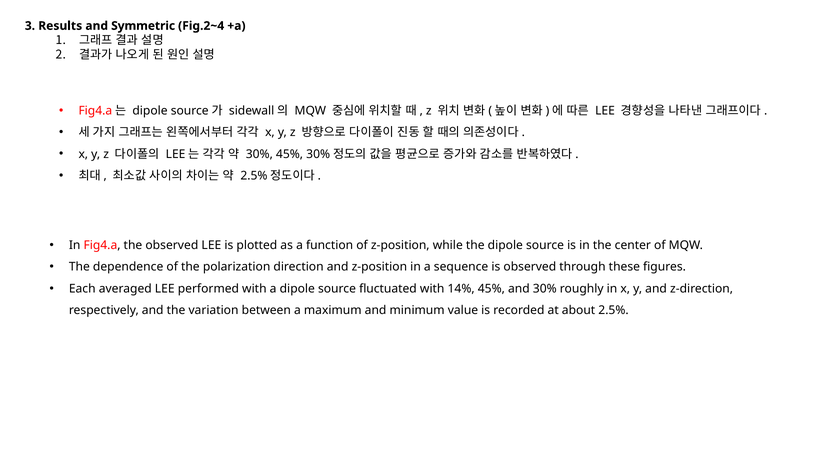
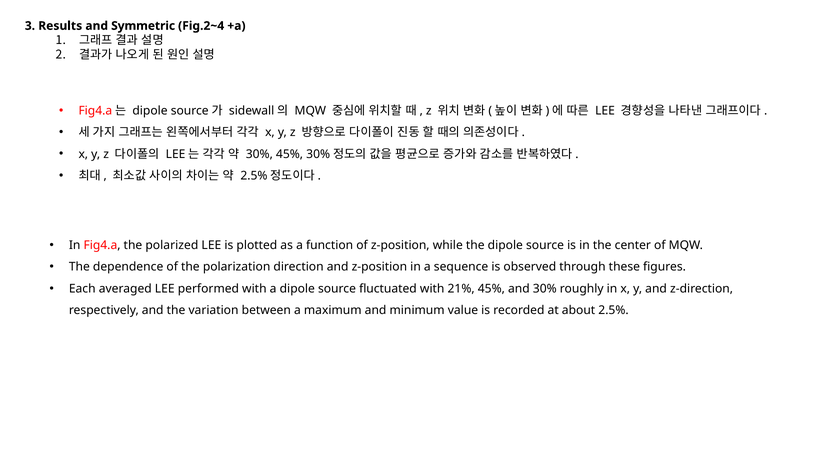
the observed: observed -> polarized (172, 245)
14%: 14% -> 21% (461, 289)
